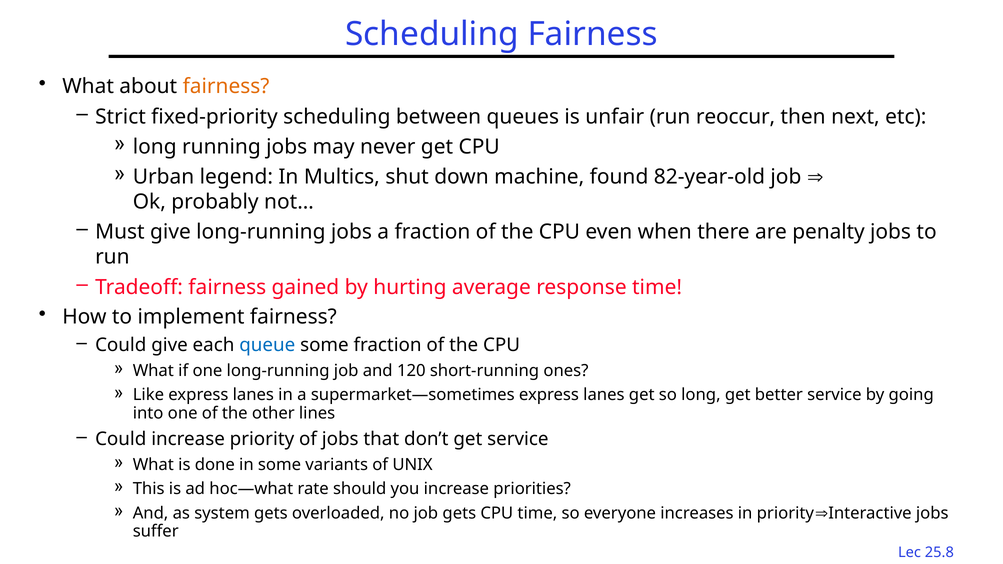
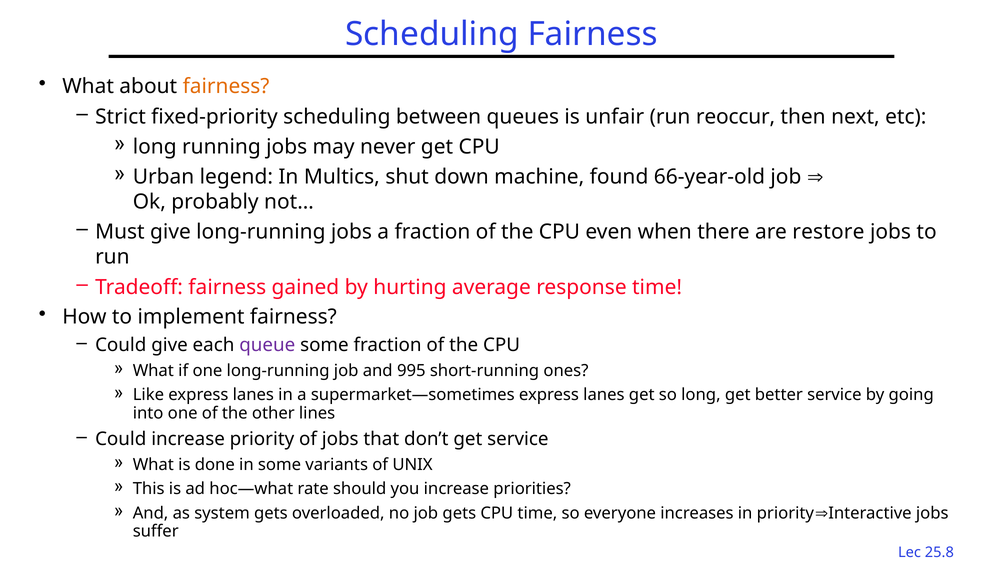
82-year-old: 82-year-old -> 66-year-old (709, 177)
penalty: penalty -> restore (828, 232)
queue colour: blue -> purple (267, 345)
120: 120 -> 995 (411, 371)
